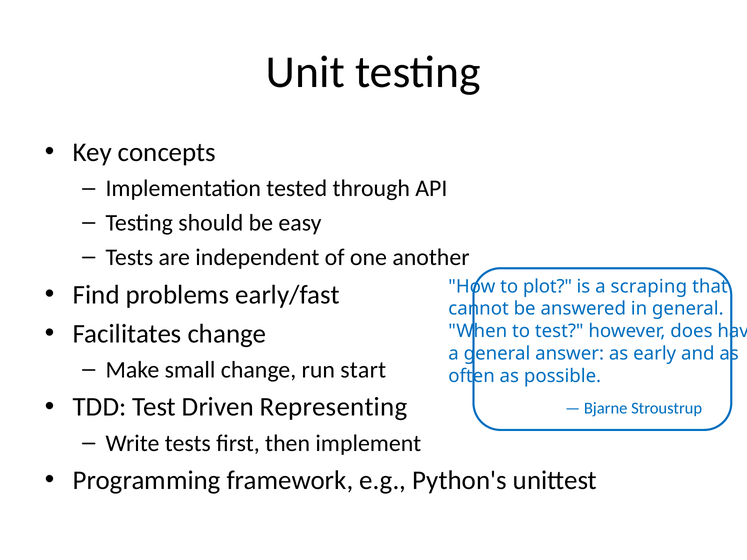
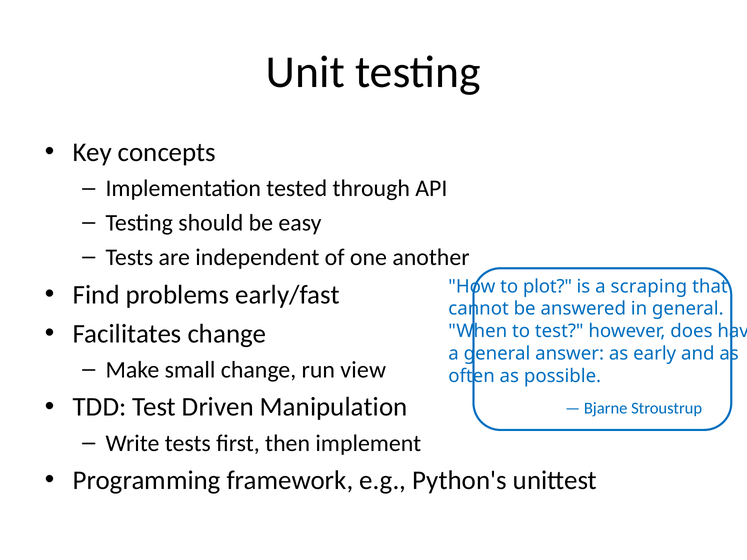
start: start -> view (363, 370)
Representing: Representing -> Manipulation (334, 407)
